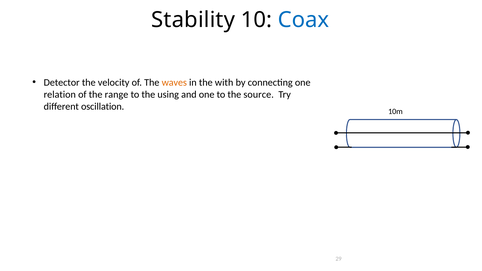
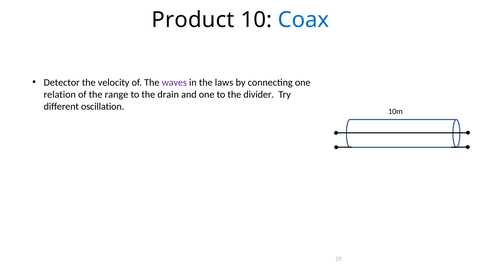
Stability: Stability -> Product (193, 20)
waves colour: orange -> purple (174, 82)
with: with -> laws (224, 82)
using: using -> drain (168, 94)
source: source -> divider (259, 94)
